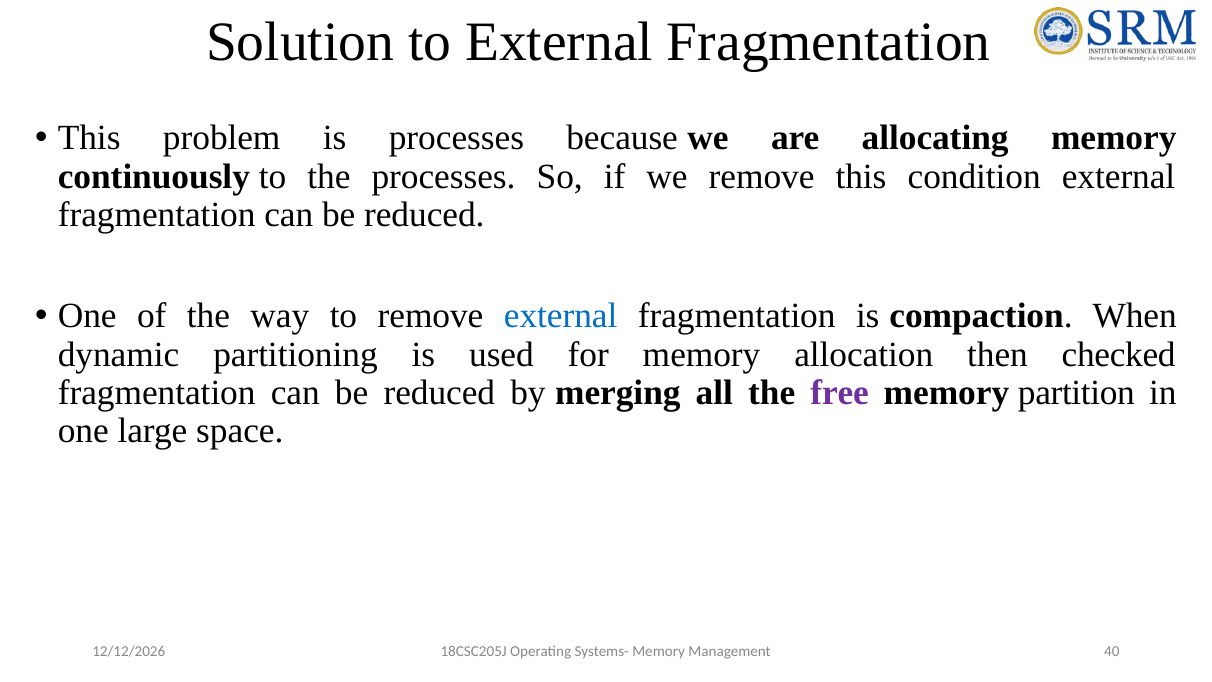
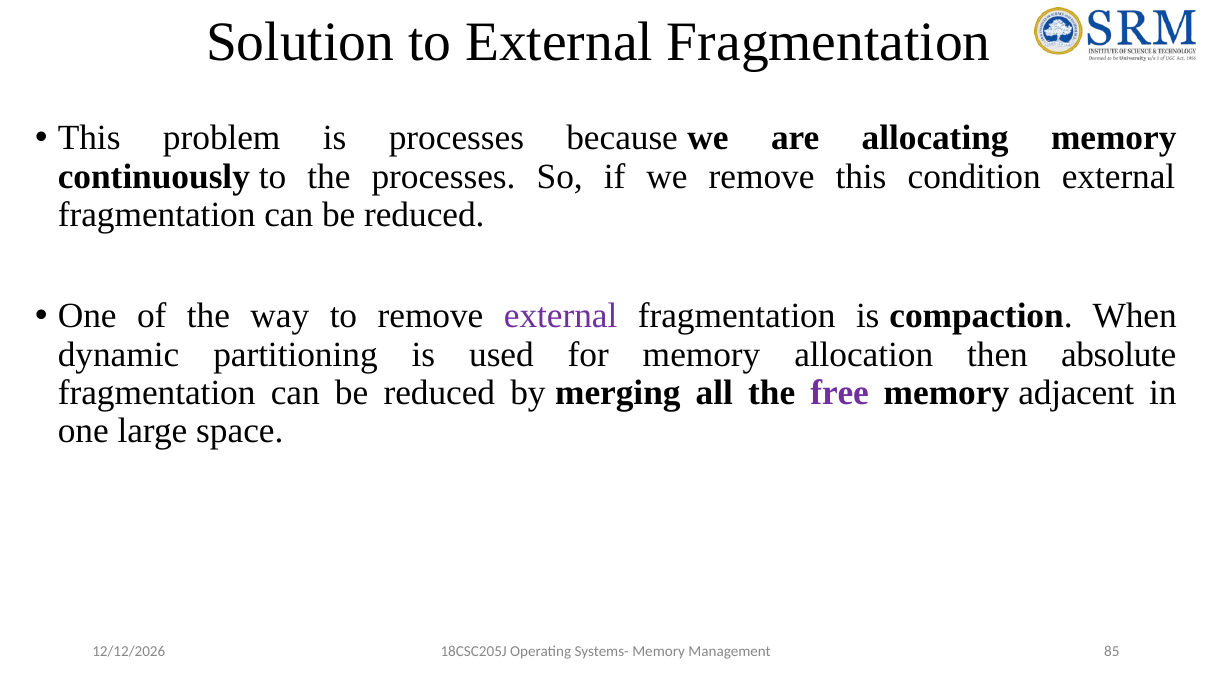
external colour: blue -> purple (561, 316)
checked: checked -> absolute (1119, 354)
partition: partition -> adjacent (1076, 393)
40: 40 -> 85 (1112, 651)
